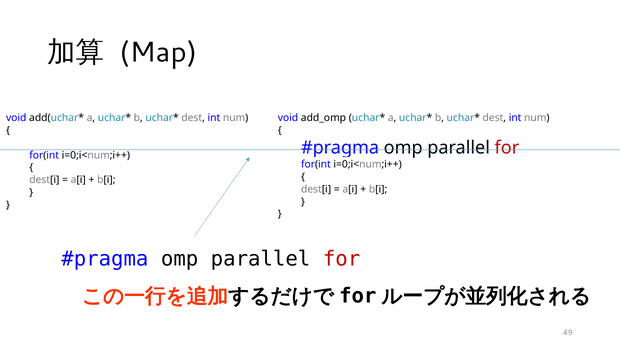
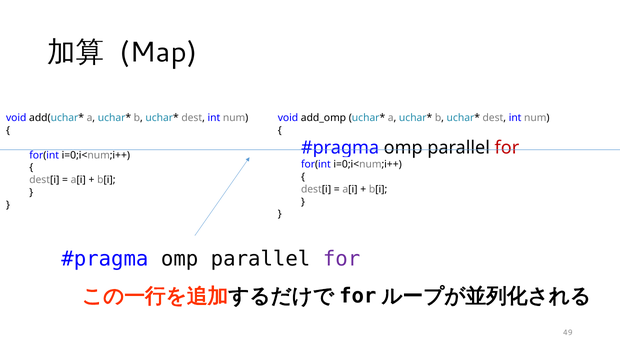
for colour: red -> purple (342, 259)
